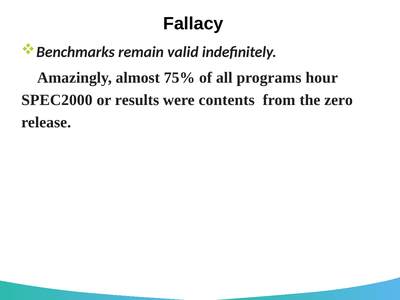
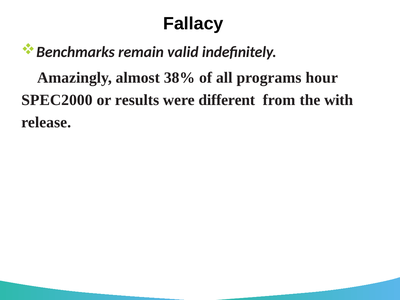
75%: 75% -> 38% (179, 78)
contents: contents -> different (227, 100)
zero: zero -> with (339, 100)
